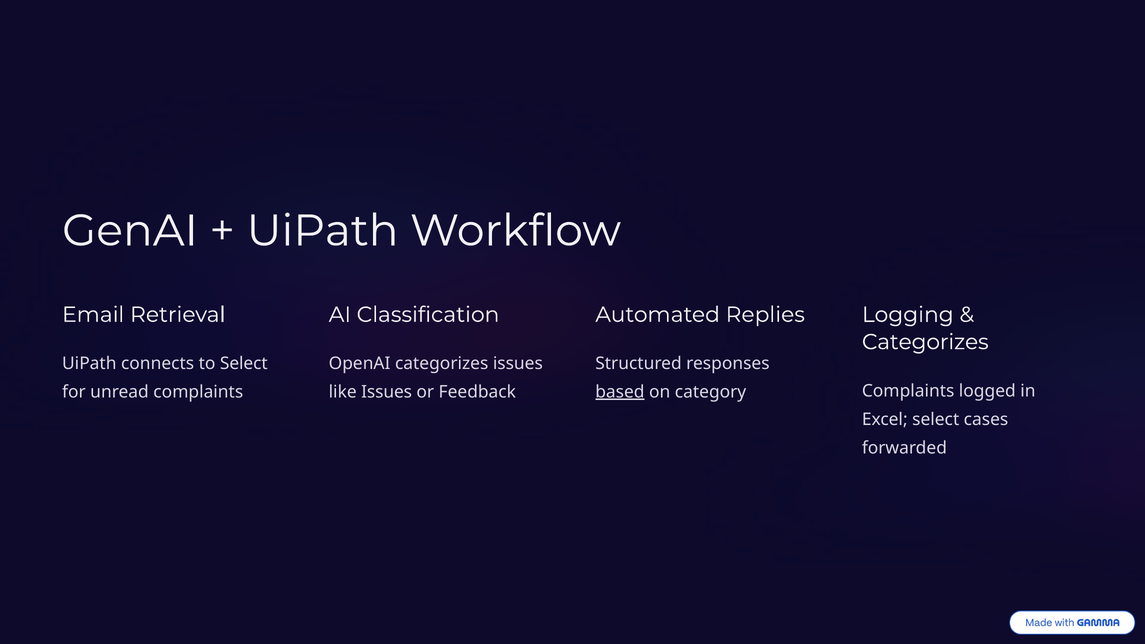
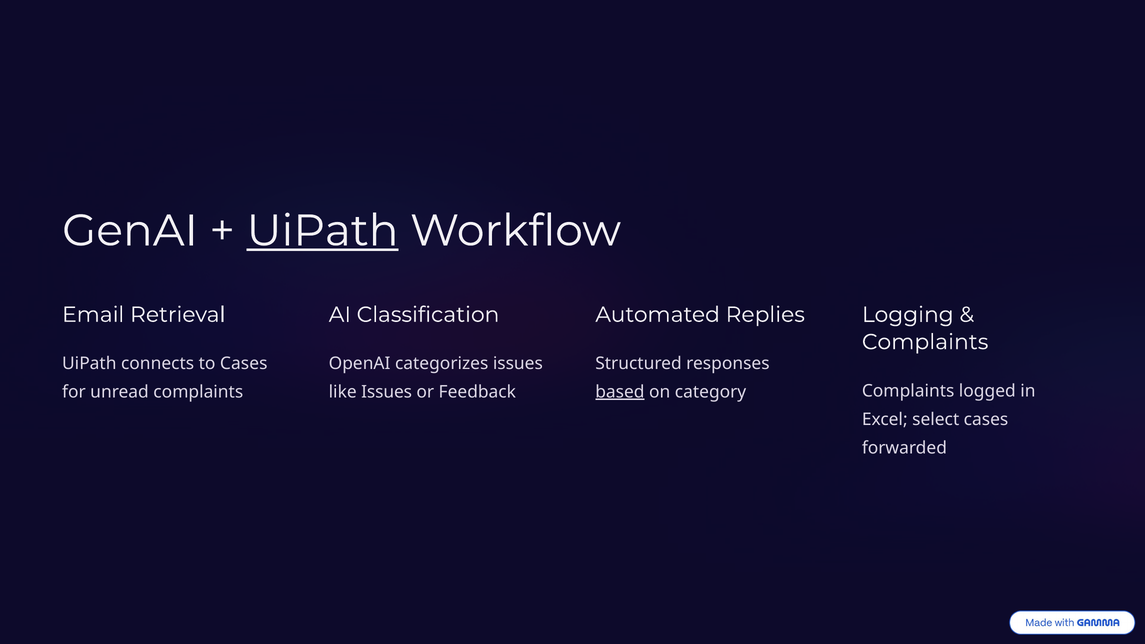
UiPath underline: none -> present (323, 231)
Categorizes: Categorizes -> Complaints (925, 342)
to Select: Select -> Cases (244, 364)
